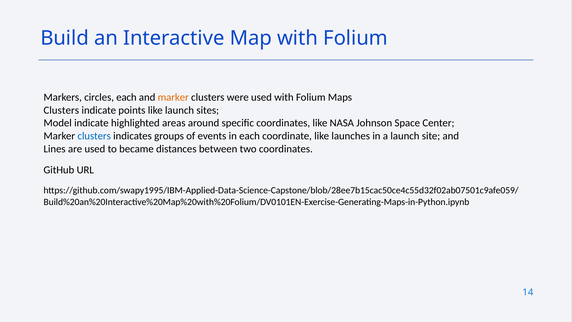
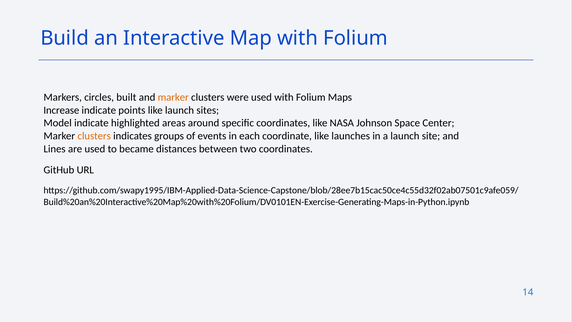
circles each: each -> built (126, 97)
Clusters: Clusters -> Increase (61, 110)
clusters colour: blue -> orange (94, 136)
